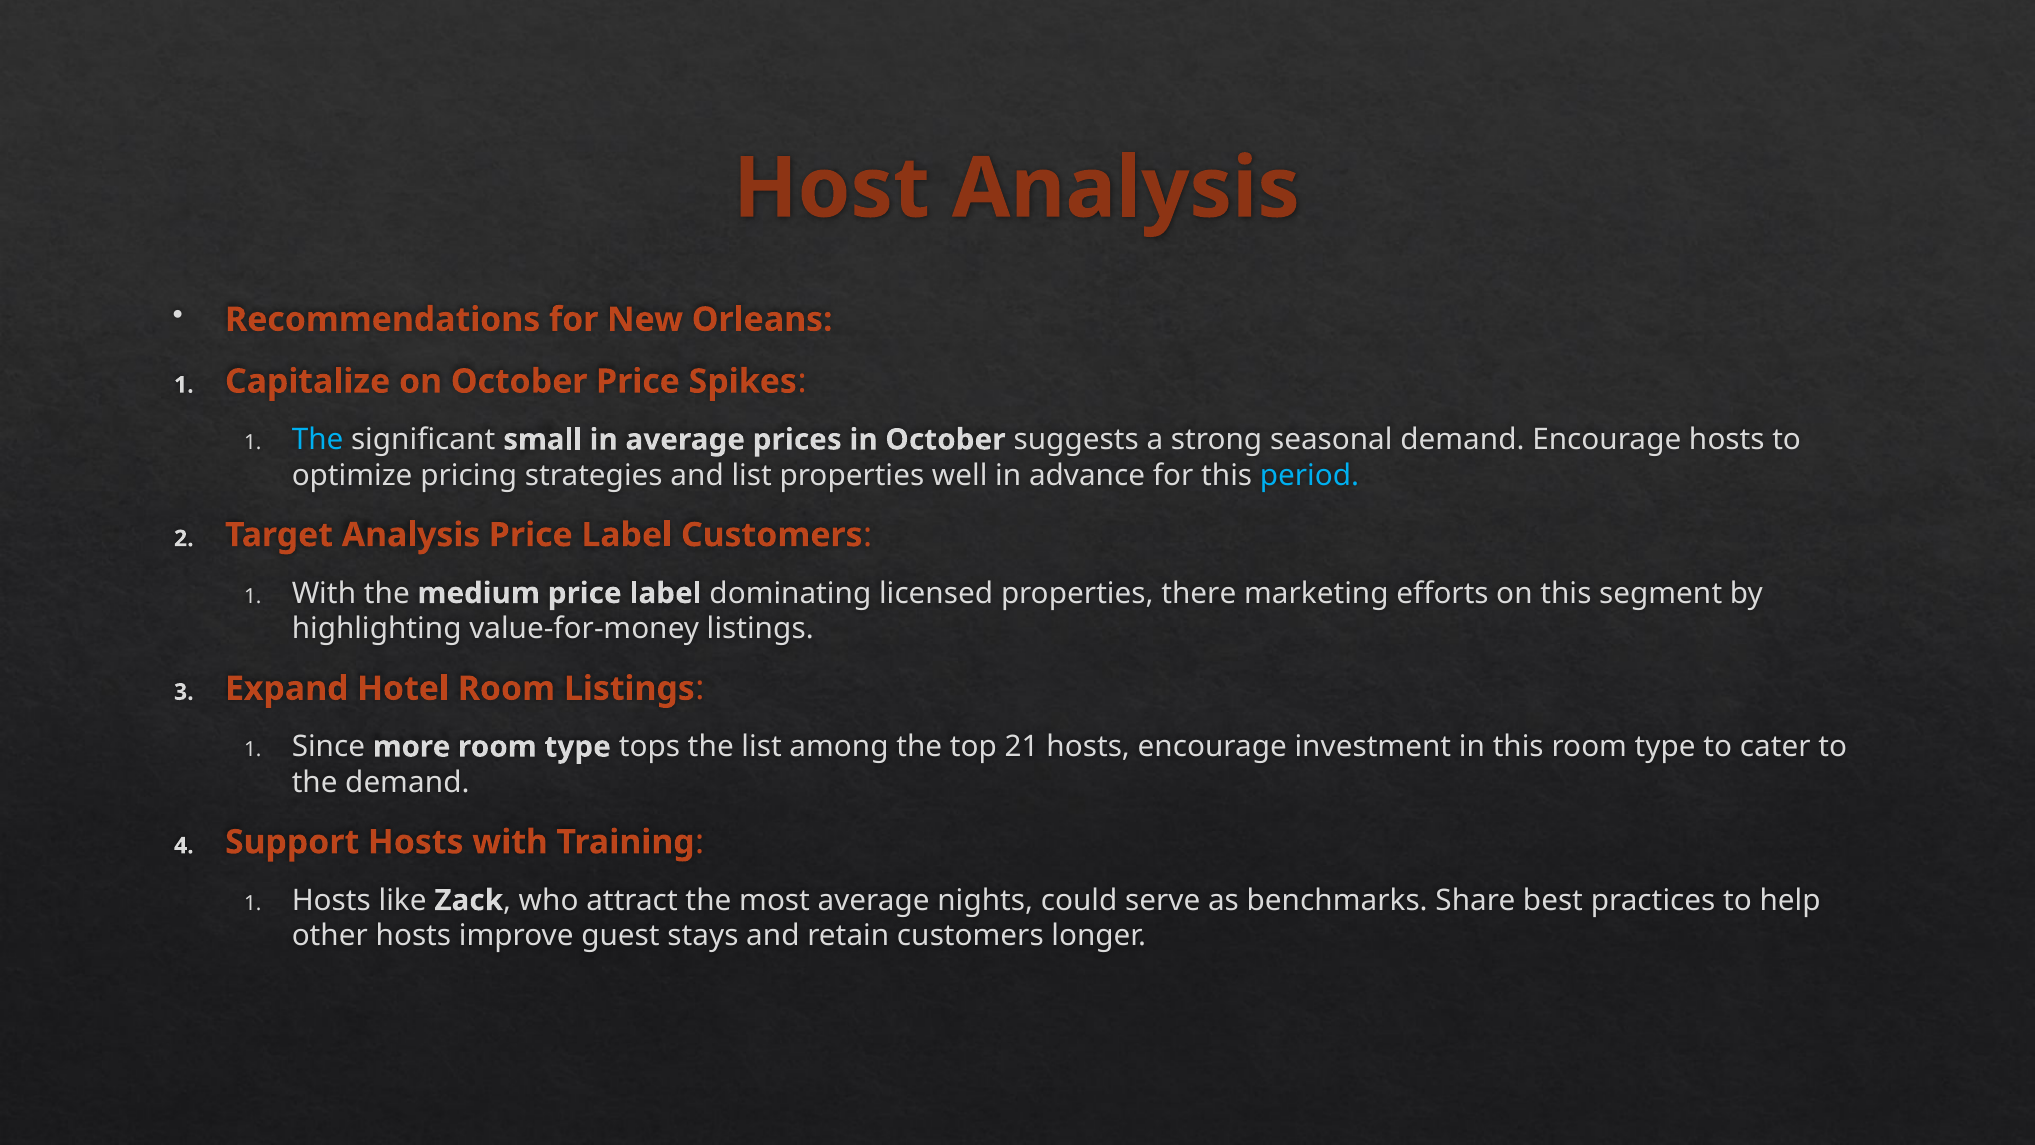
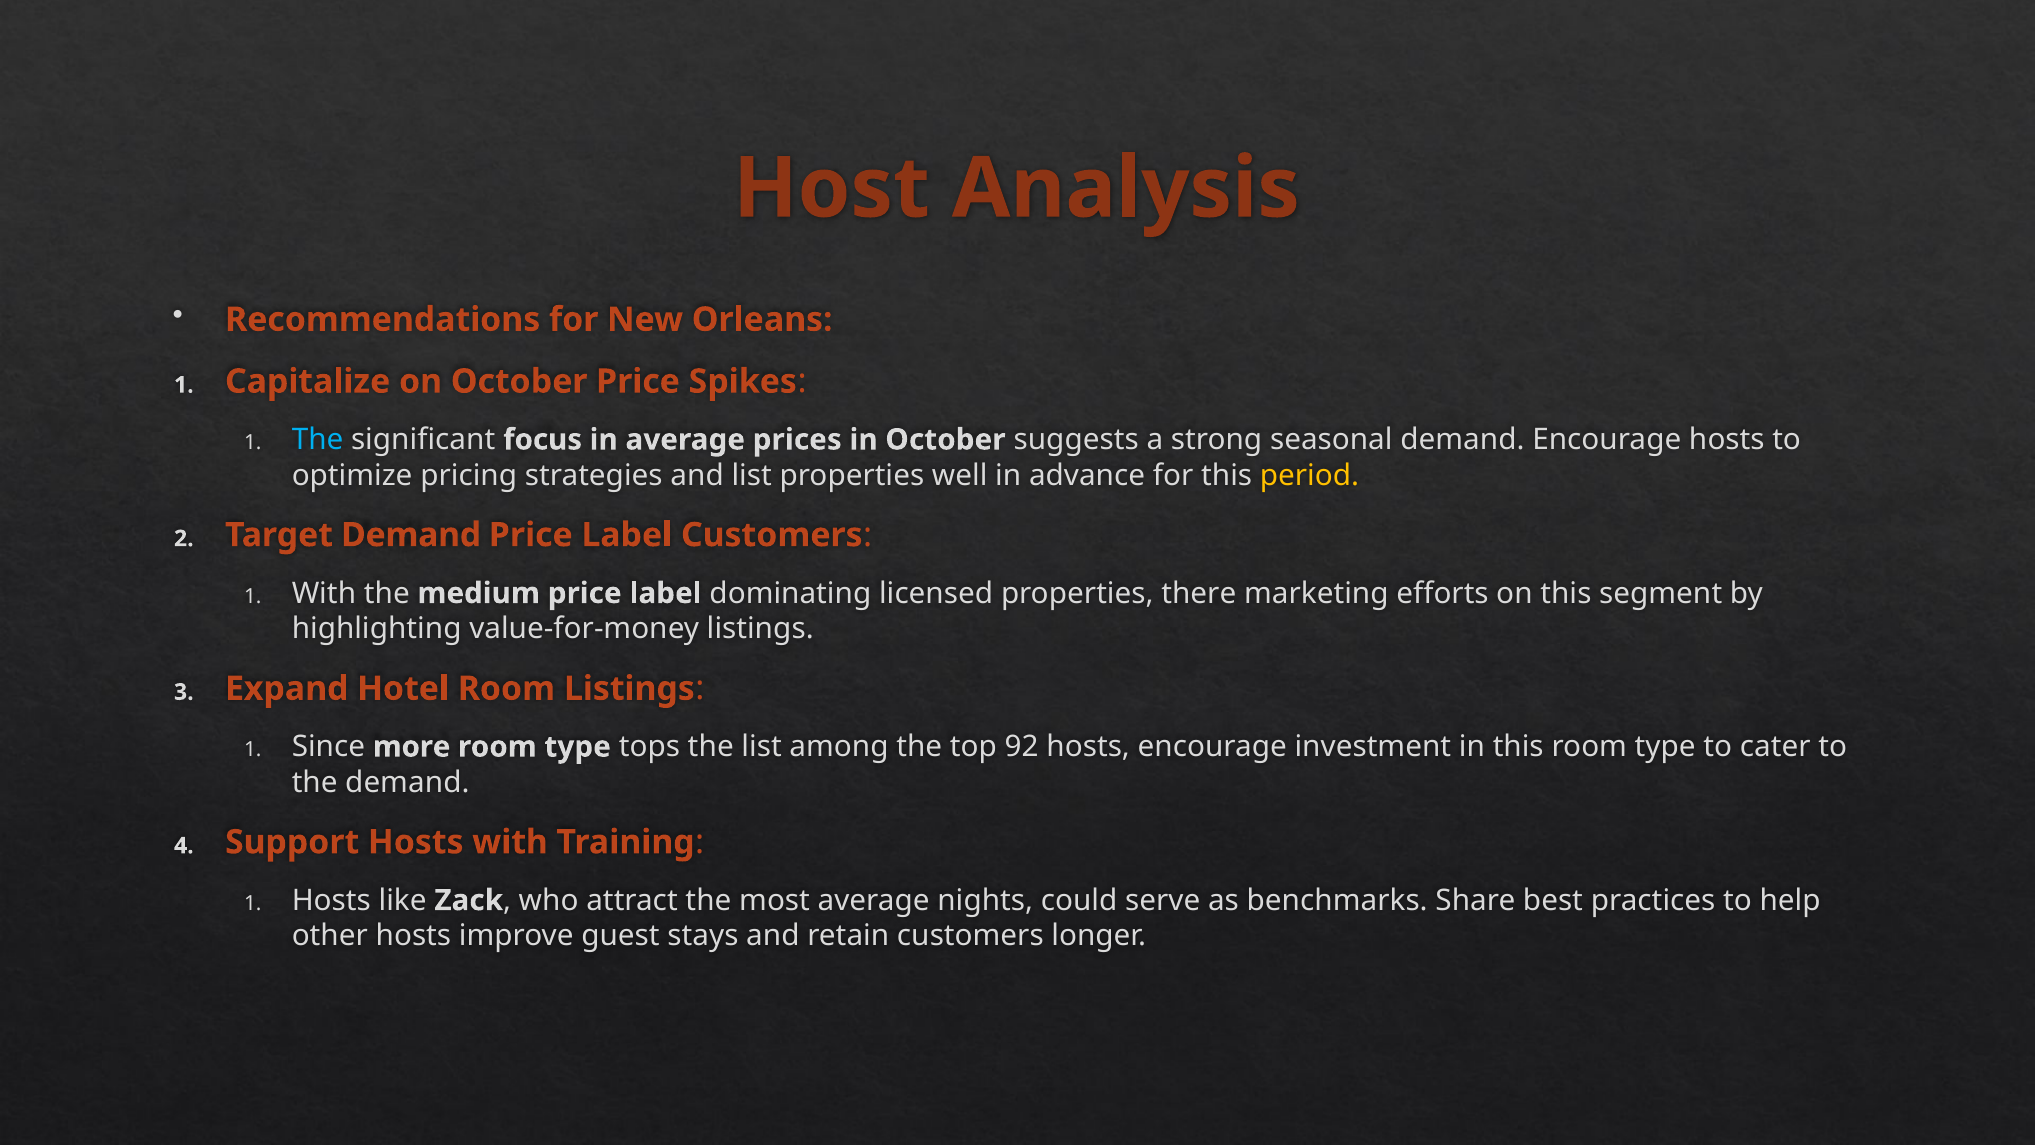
small: small -> focus (543, 440)
period colour: light blue -> yellow (1309, 475)
Target Analysis: Analysis -> Demand (411, 535)
21: 21 -> 92 (1022, 747)
